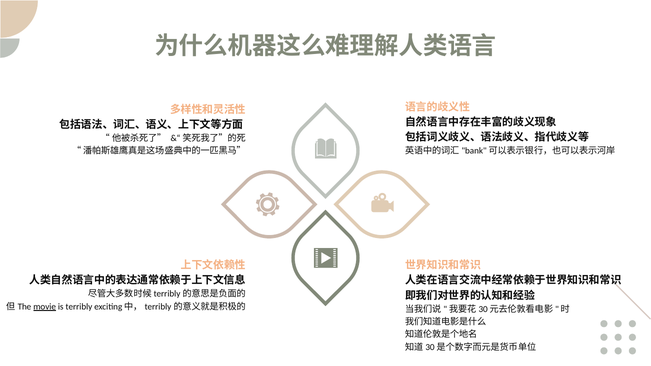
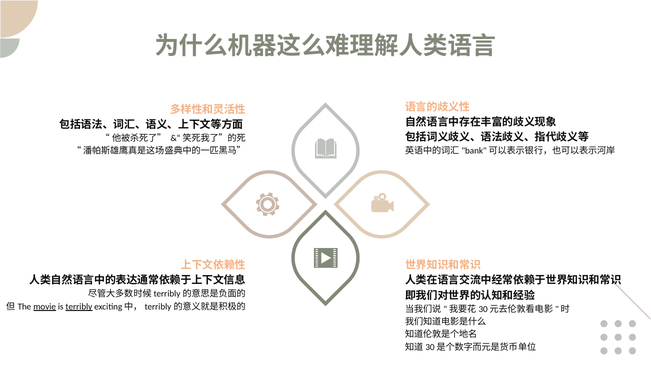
terribly underline: none -> present (79, 307)
